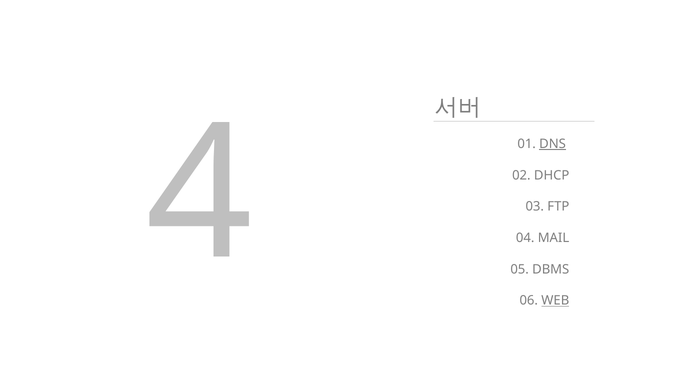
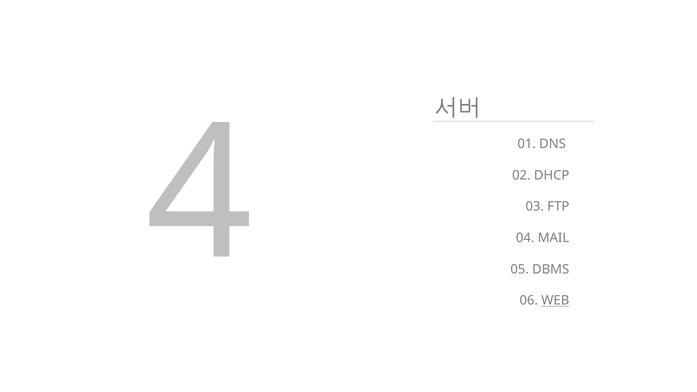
DNS underline: present -> none (553, 144)
